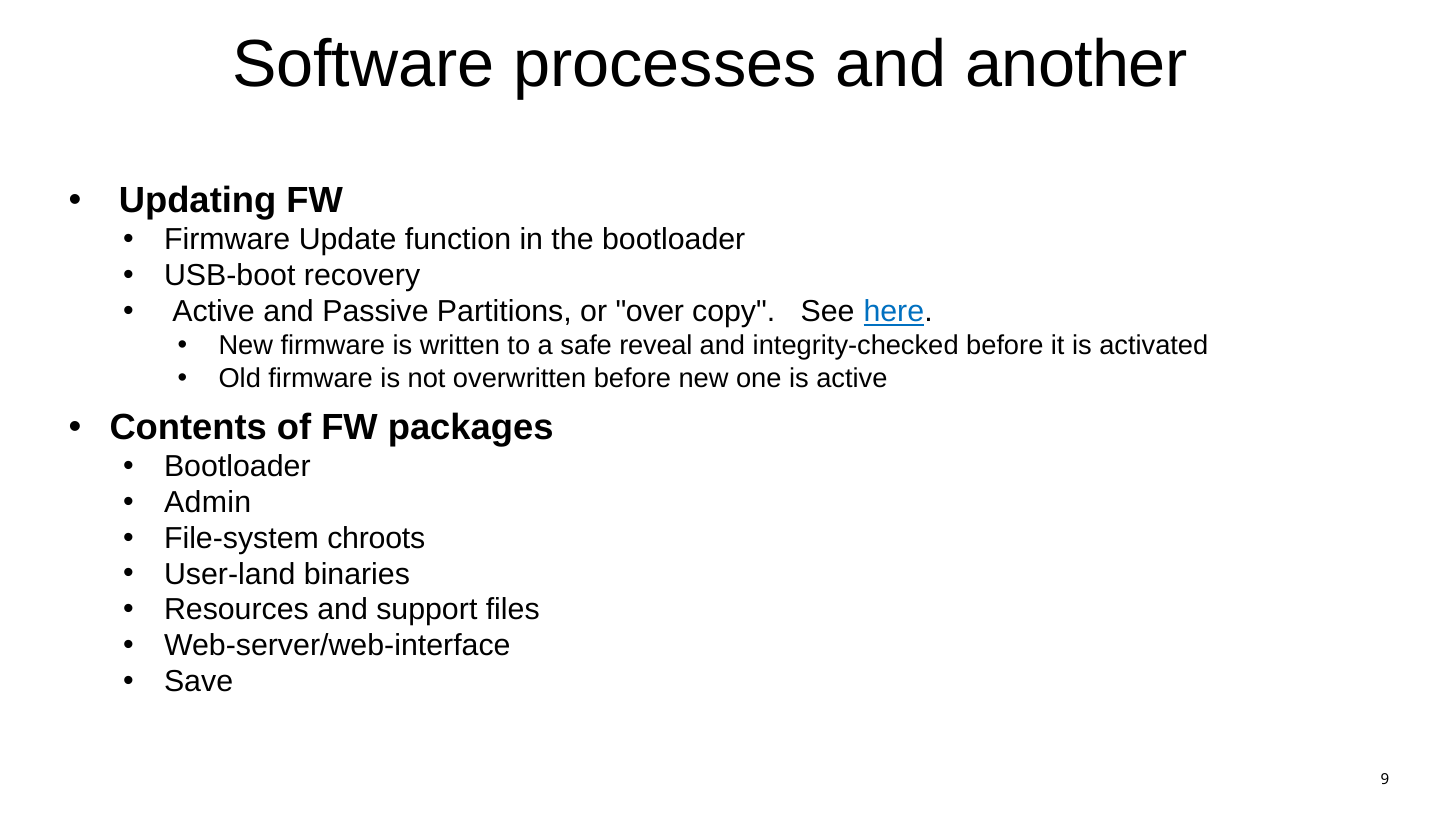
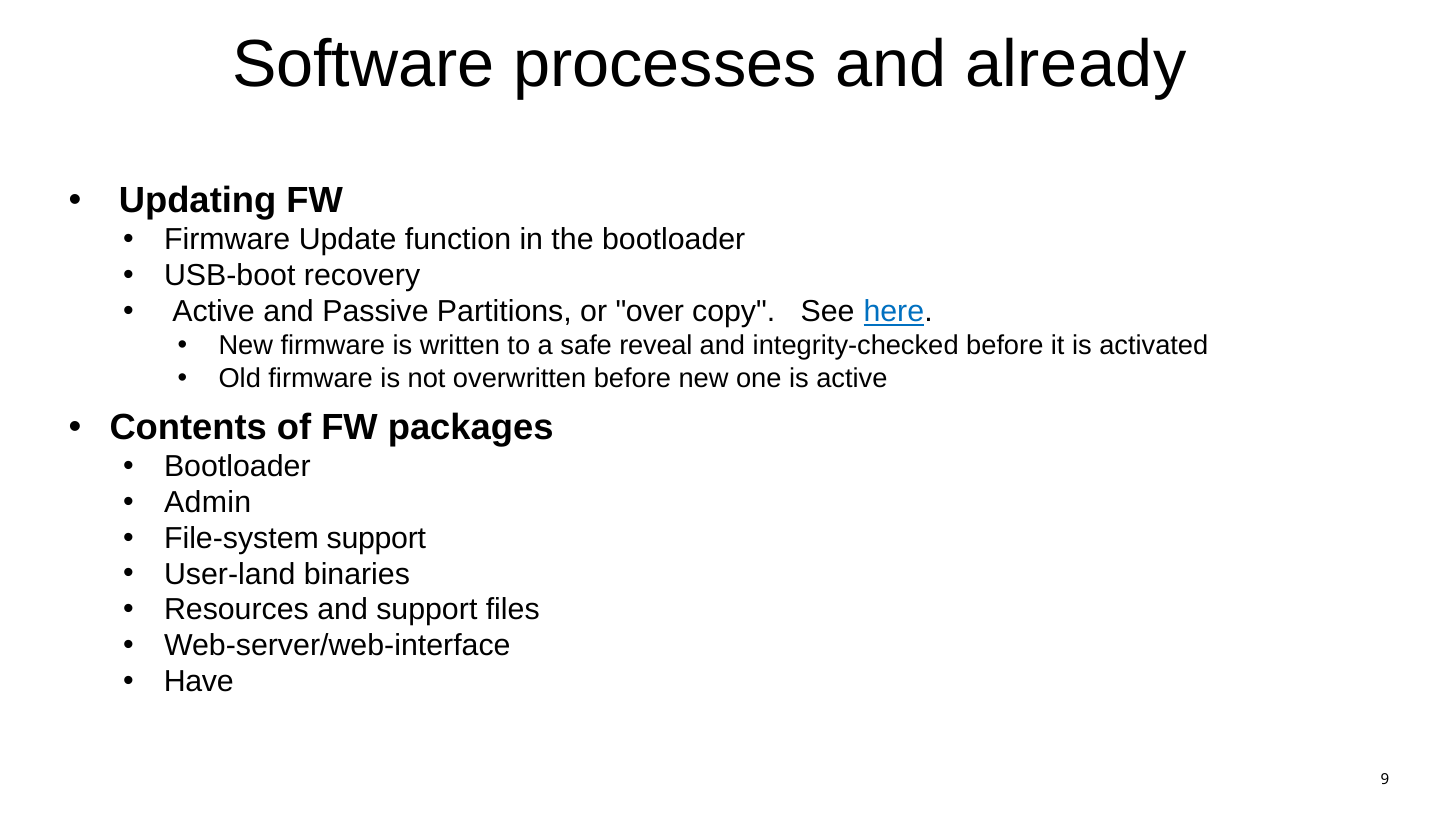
another: another -> already (1076, 65)
File-system chroots: chroots -> support (376, 538)
Save: Save -> Have (199, 681)
